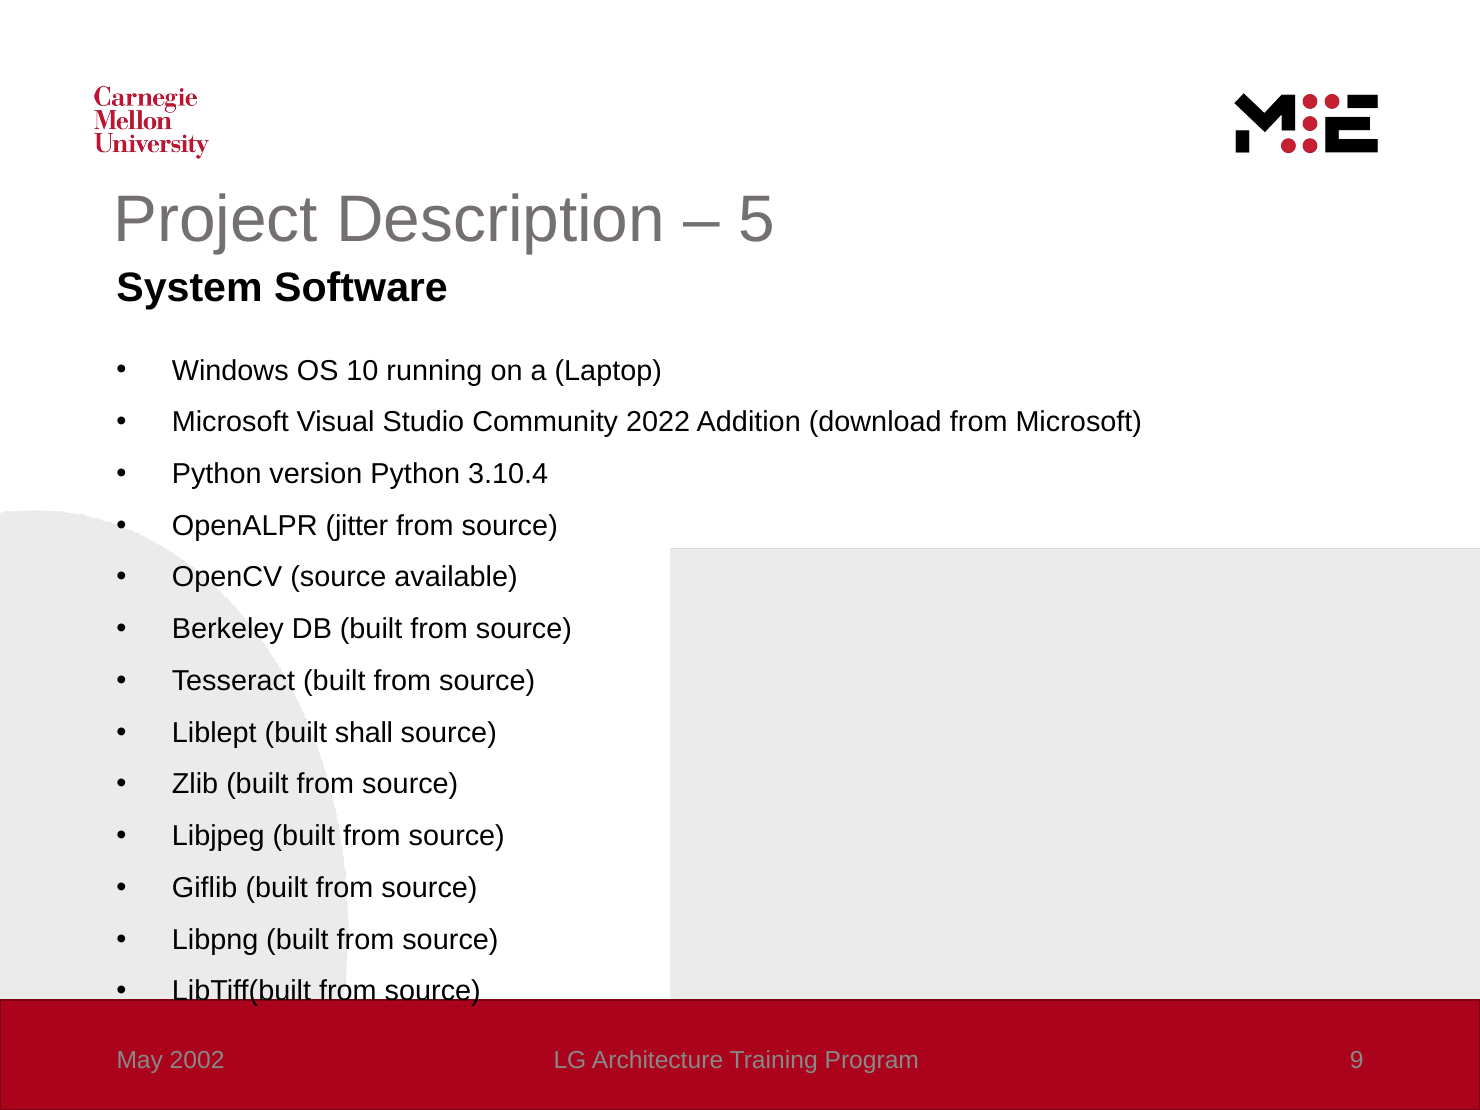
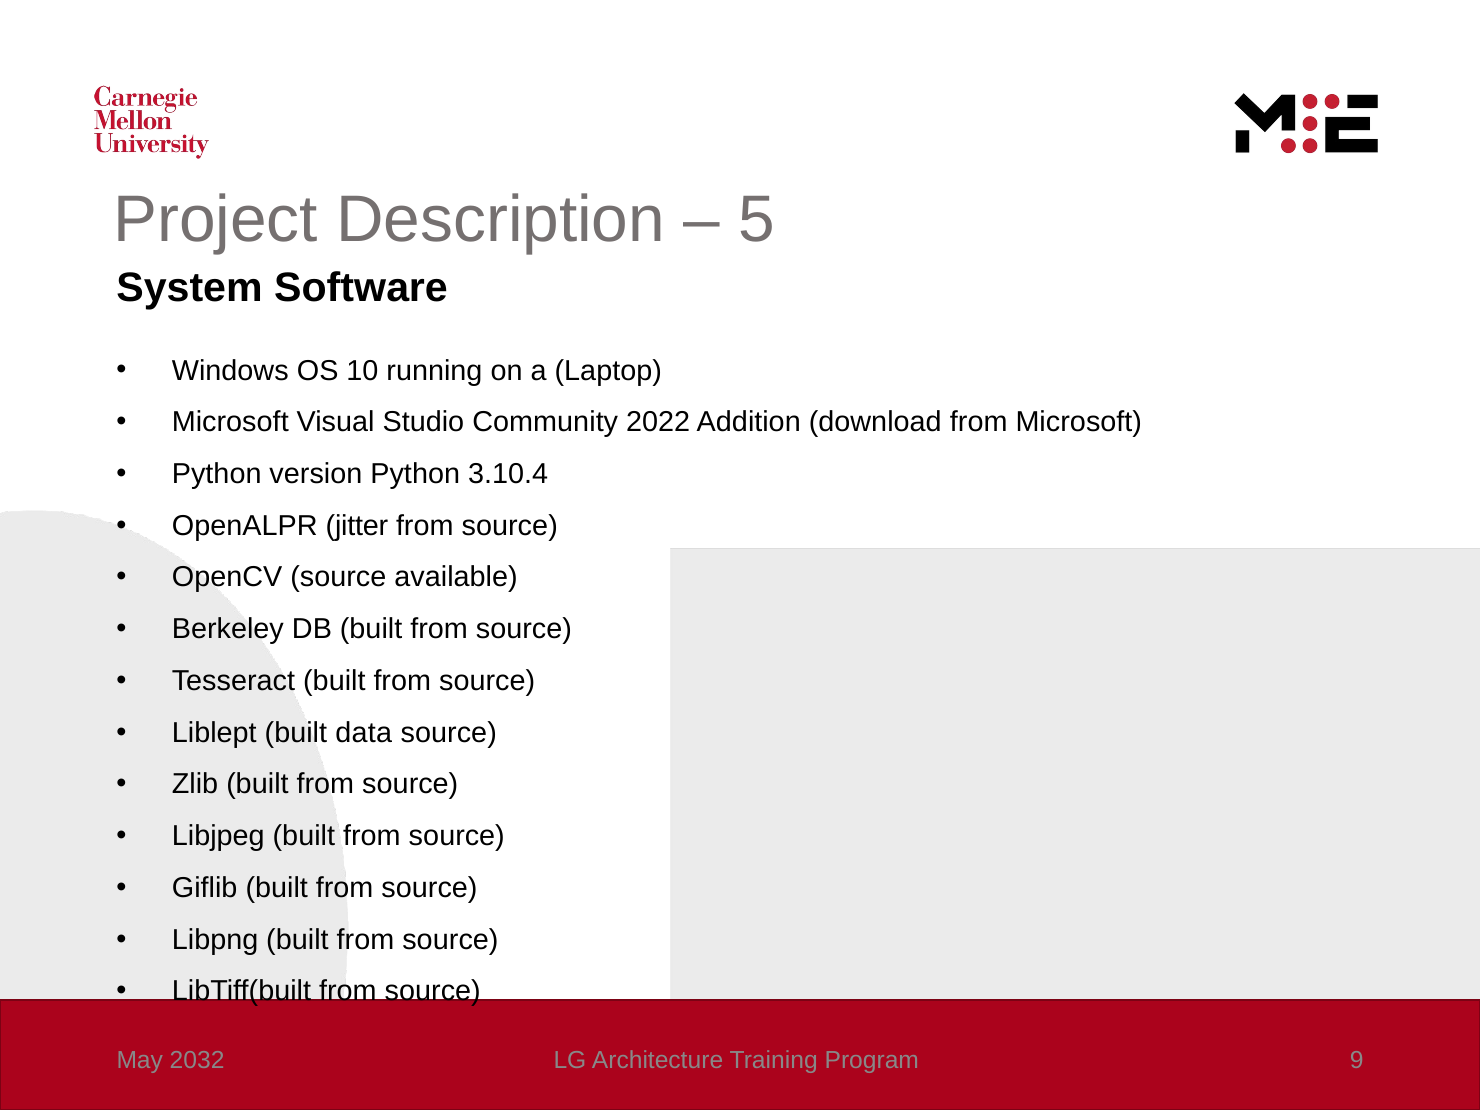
shall: shall -> data (364, 733)
2002: 2002 -> 2032 (197, 1060)
